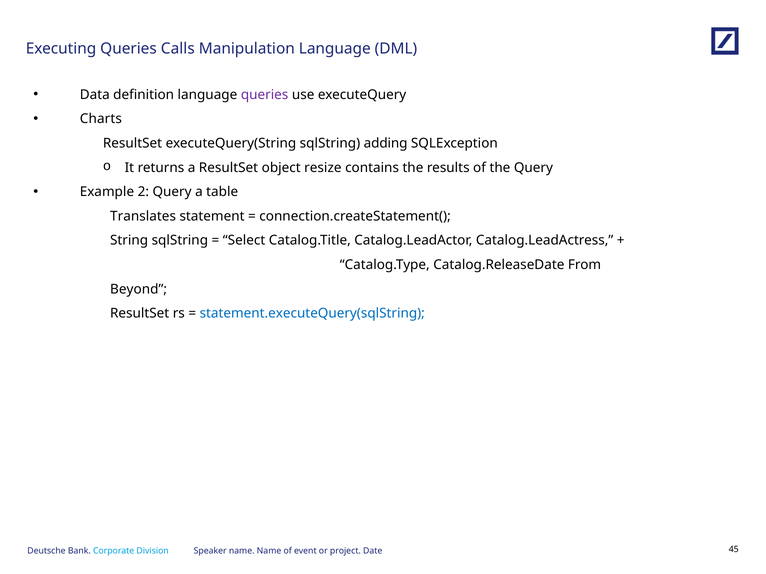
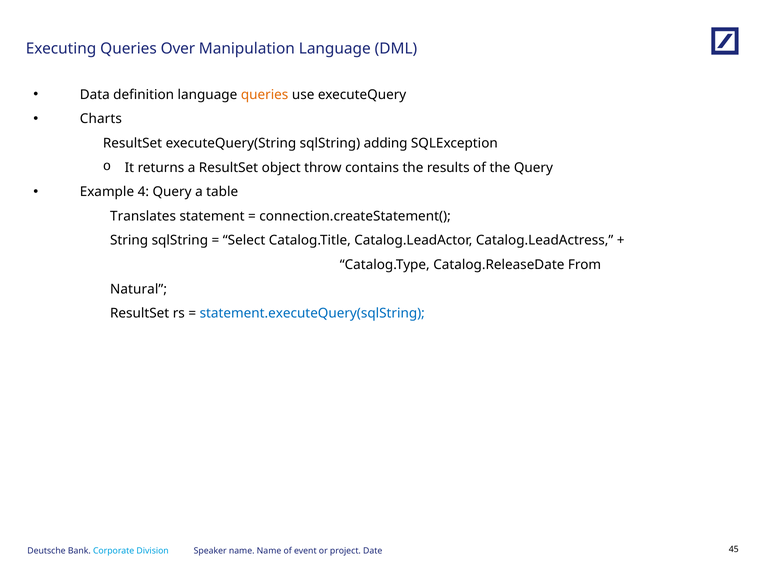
Calls: Calls -> Over (178, 49)
queries colour: purple -> orange (265, 95)
resize: resize -> throw (323, 168)
2: 2 -> 4 (143, 192)
Beyond: Beyond -> Natural (139, 289)
